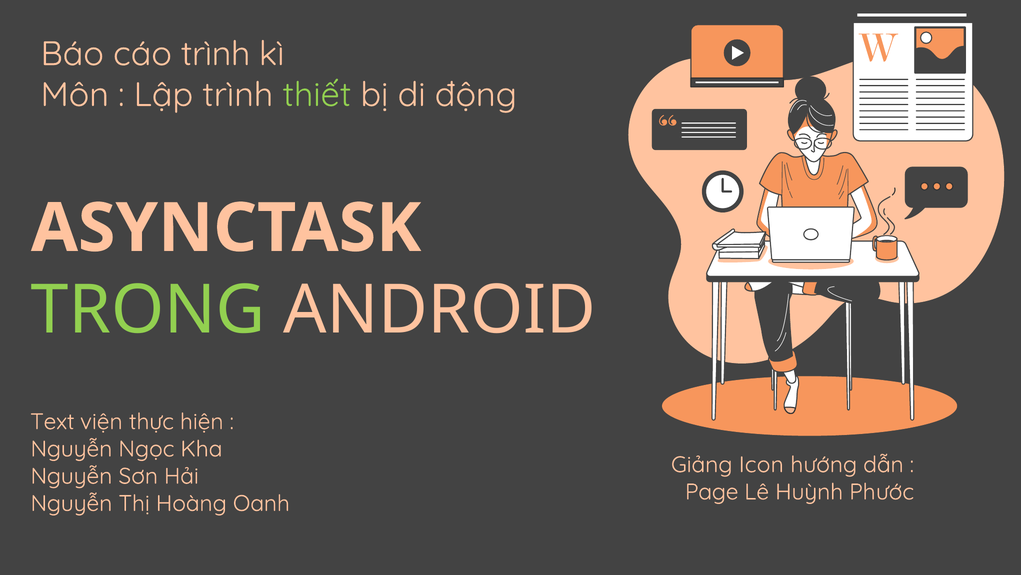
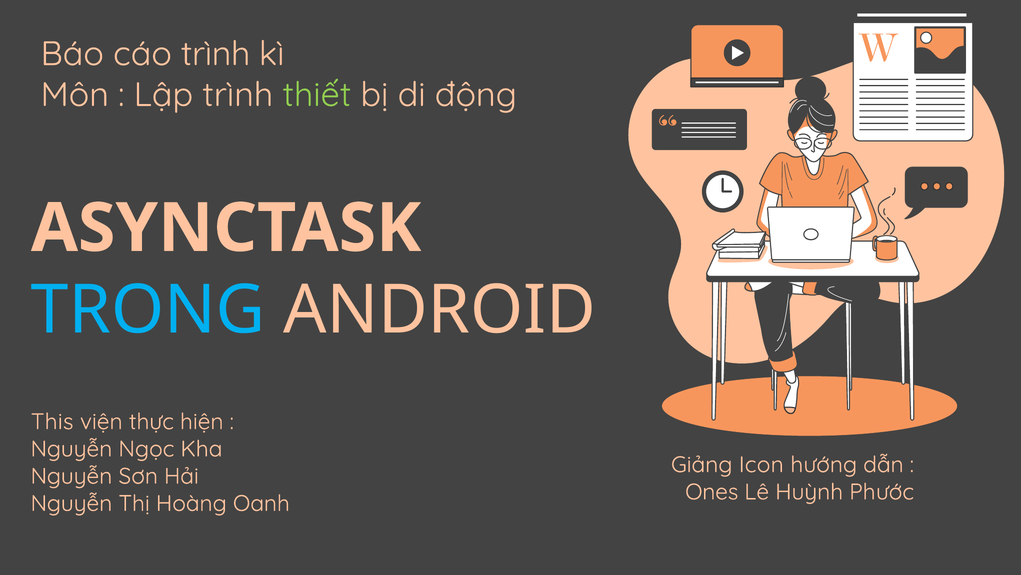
TRONG colour: light green -> light blue (148, 310)
Text: Text -> This (52, 421)
Page: Page -> Ones (712, 491)
